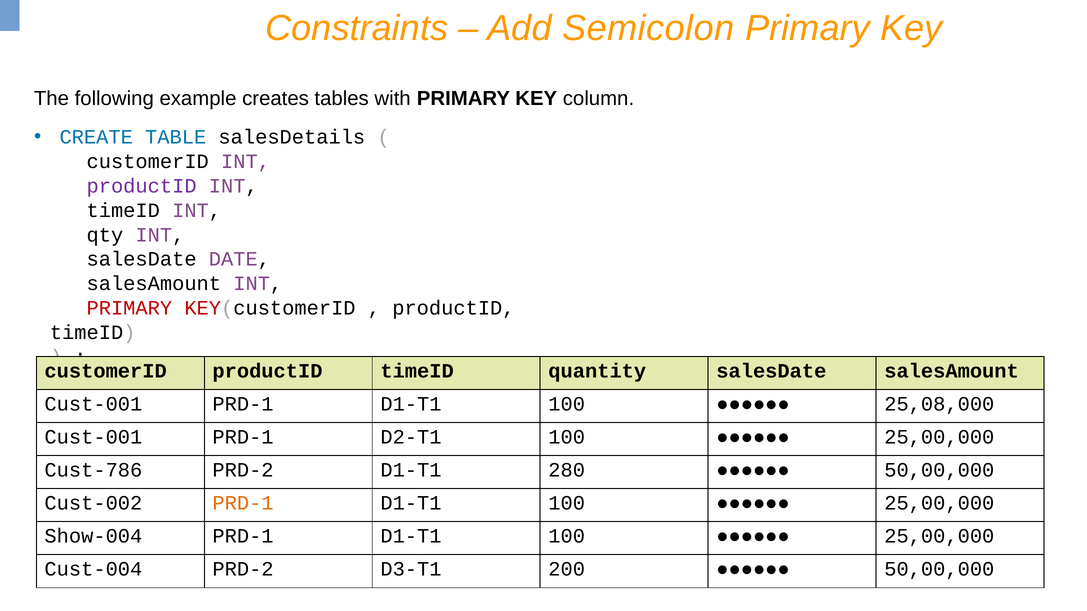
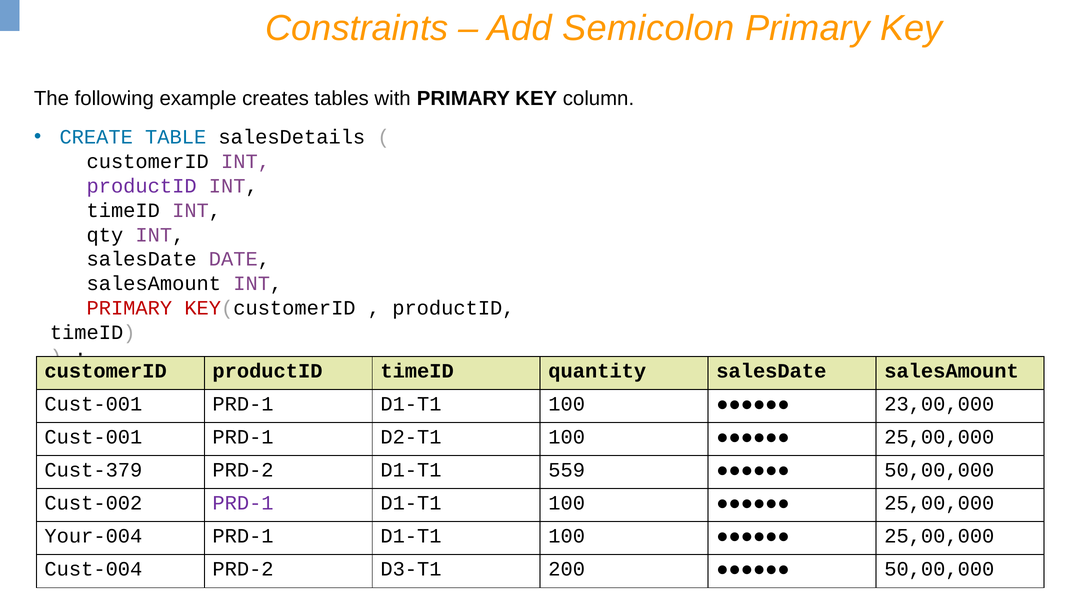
25,08,000: 25,08,000 -> 23,00,000 (939, 404)
Cust-786: Cust-786 -> Cust-379 (93, 470)
280: 280 -> 559 (567, 470)
PRD-1 colour: orange -> purple (243, 503)
Show-004: Show-004 -> Your-004 (93, 536)
